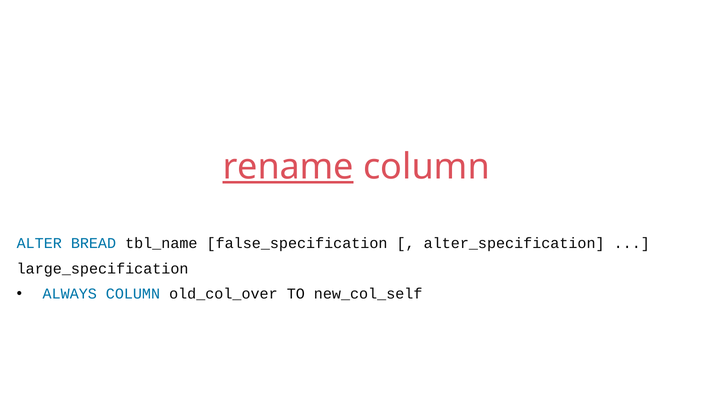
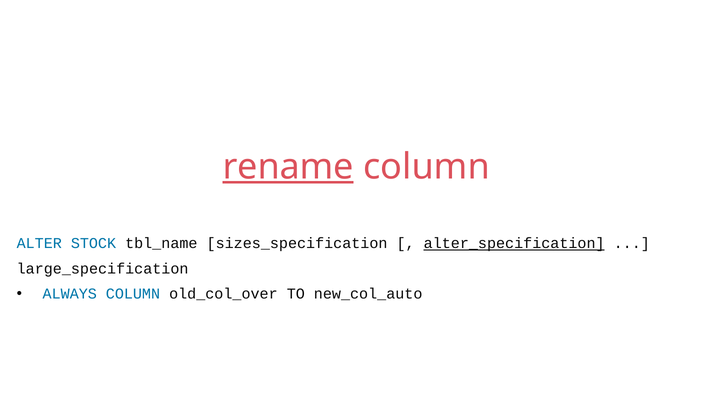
BREAD: BREAD -> STOCK (93, 243)
false_specification: false_specification -> sizes_specification (297, 243)
alter_specification underline: none -> present (514, 243)
new_col_self: new_col_self -> new_col_auto (368, 294)
